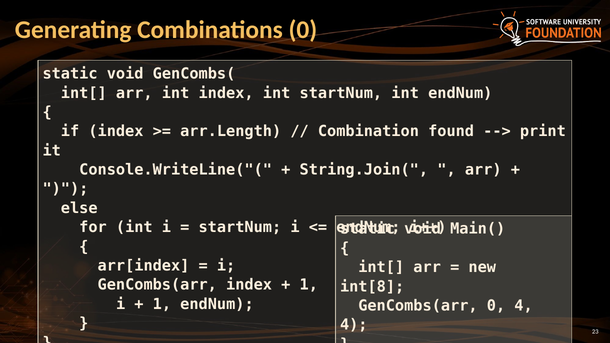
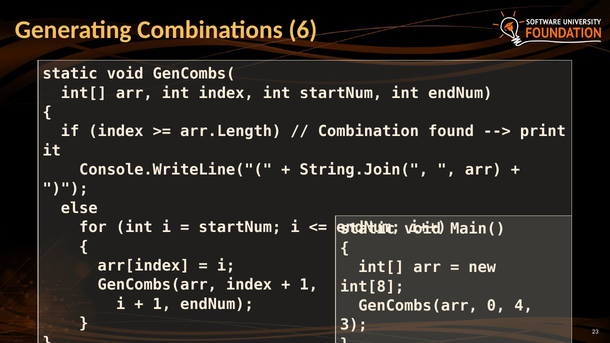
Combinations 0: 0 -> 6 (303, 30)
4: 4 -> 3 (354, 325)
